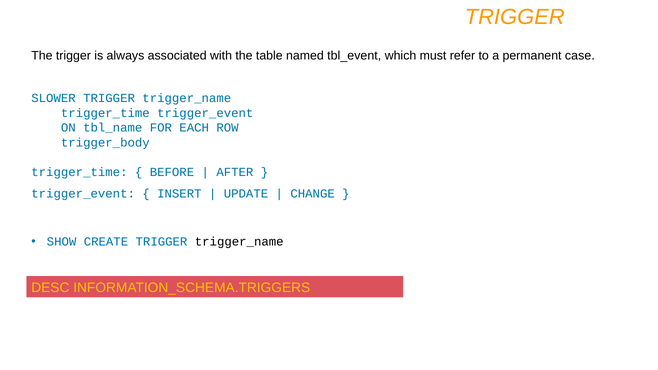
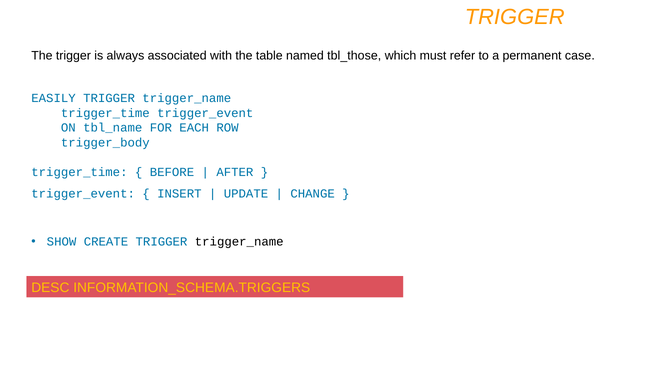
tbl_event: tbl_event -> tbl_those (354, 56)
SLOWER: SLOWER -> EASILY (54, 98)
